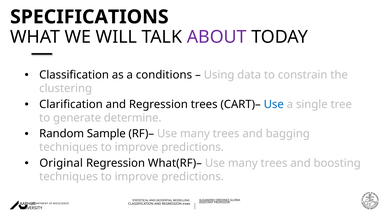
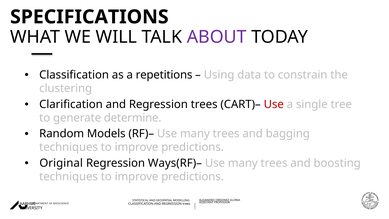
conditions: conditions -> repetitions (164, 75)
Use colour: blue -> red (274, 104)
Sample: Sample -> Models (106, 134)
What(RF)–: What(RF)– -> Ways(RF)– (175, 163)
